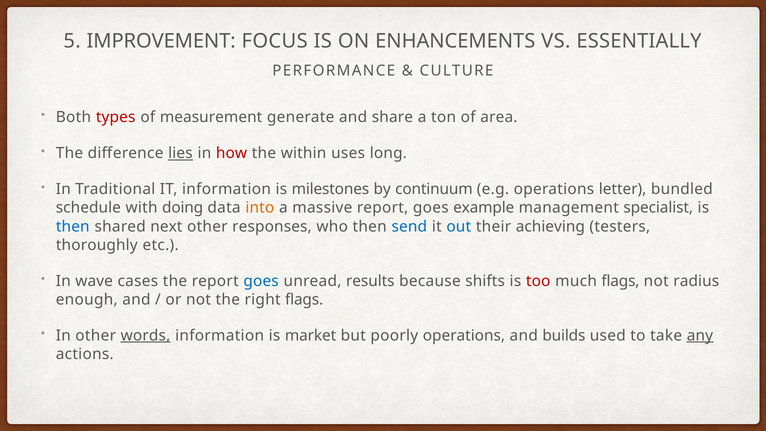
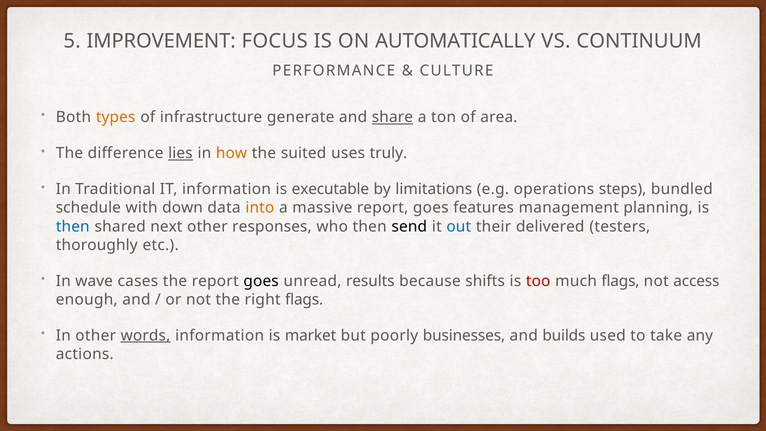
ENHANCEMENTS: ENHANCEMENTS -> AUTOMATICALLY (455, 41)
ESSENTIALLY: ESSENTIALLY -> CONTINUUM (639, 41)
types colour: red -> orange (116, 117)
measurement: measurement -> infrastructure (211, 117)
share underline: none -> present (392, 117)
how colour: red -> orange (232, 153)
within: within -> suited (304, 153)
long: long -> truly (388, 153)
milestones: milestones -> executable (330, 189)
continuum: continuum -> limitations (434, 189)
letter: letter -> steps (623, 189)
doing: doing -> down (183, 208)
example: example -> features (484, 208)
specialist: specialist -> planning (658, 208)
send colour: blue -> black (409, 226)
achieving: achieving -> delivered (550, 226)
goes colour: blue -> black (261, 281)
radius: radius -> access (696, 281)
poorly operations: operations -> businesses (464, 335)
any underline: present -> none (700, 335)
